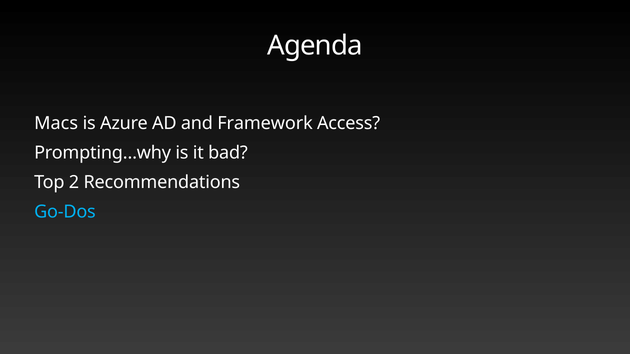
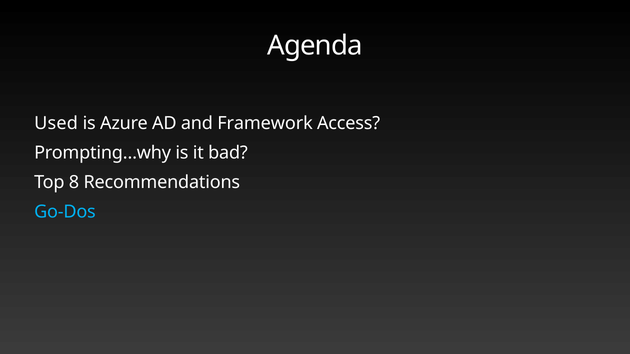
Macs: Macs -> Used (56, 124)
2: 2 -> 8 (74, 183)
